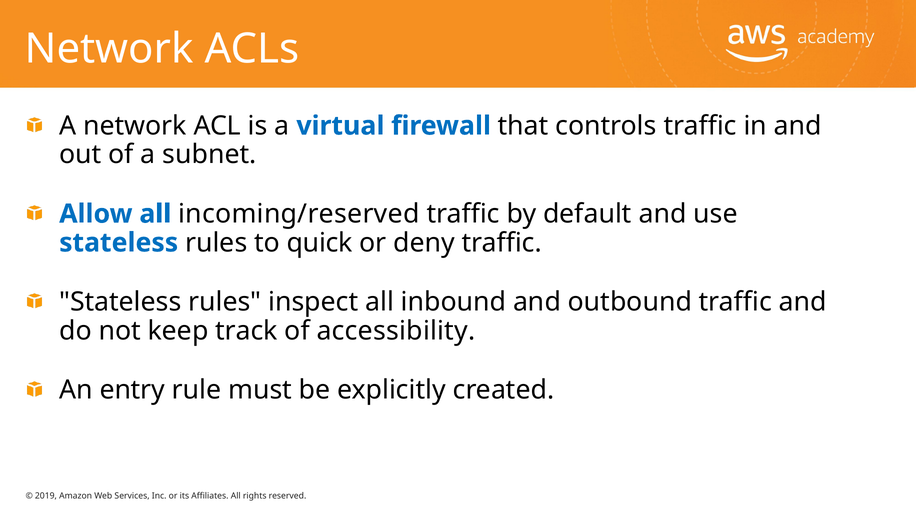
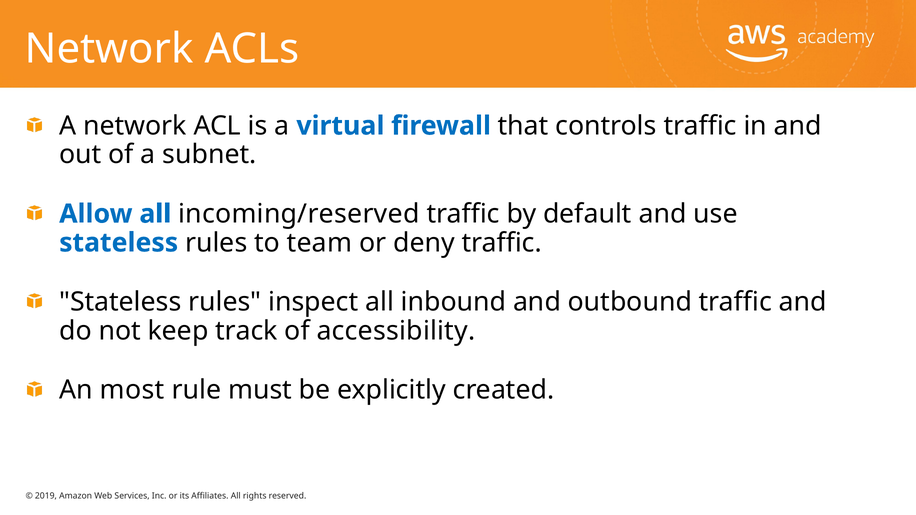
quick: quick -> team (320, 243)
entry: entry -> most (132, 390)
